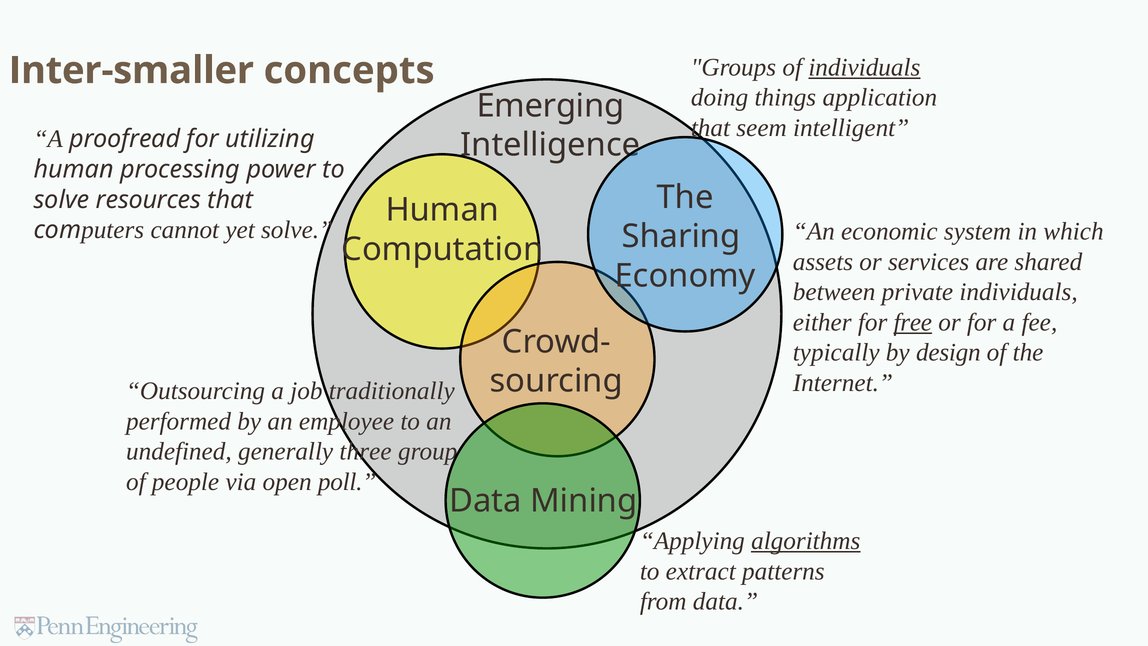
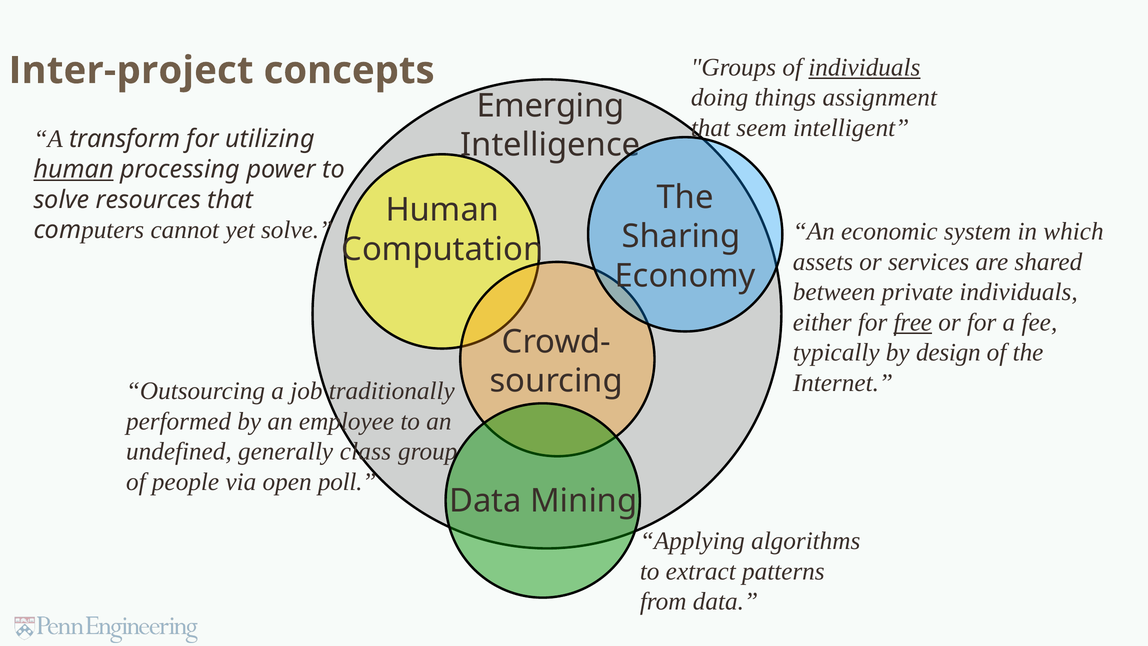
Inter-smaller: Inter-smaller -> Inter-project (131, 70)
application: application -> assignment (880, 97)
proofread: proofread -> transform (125, 139)
human underline: none -> present (74, 169)
three: three -> class (365, 451)
algorithms underline: present -> none (806, 541)
